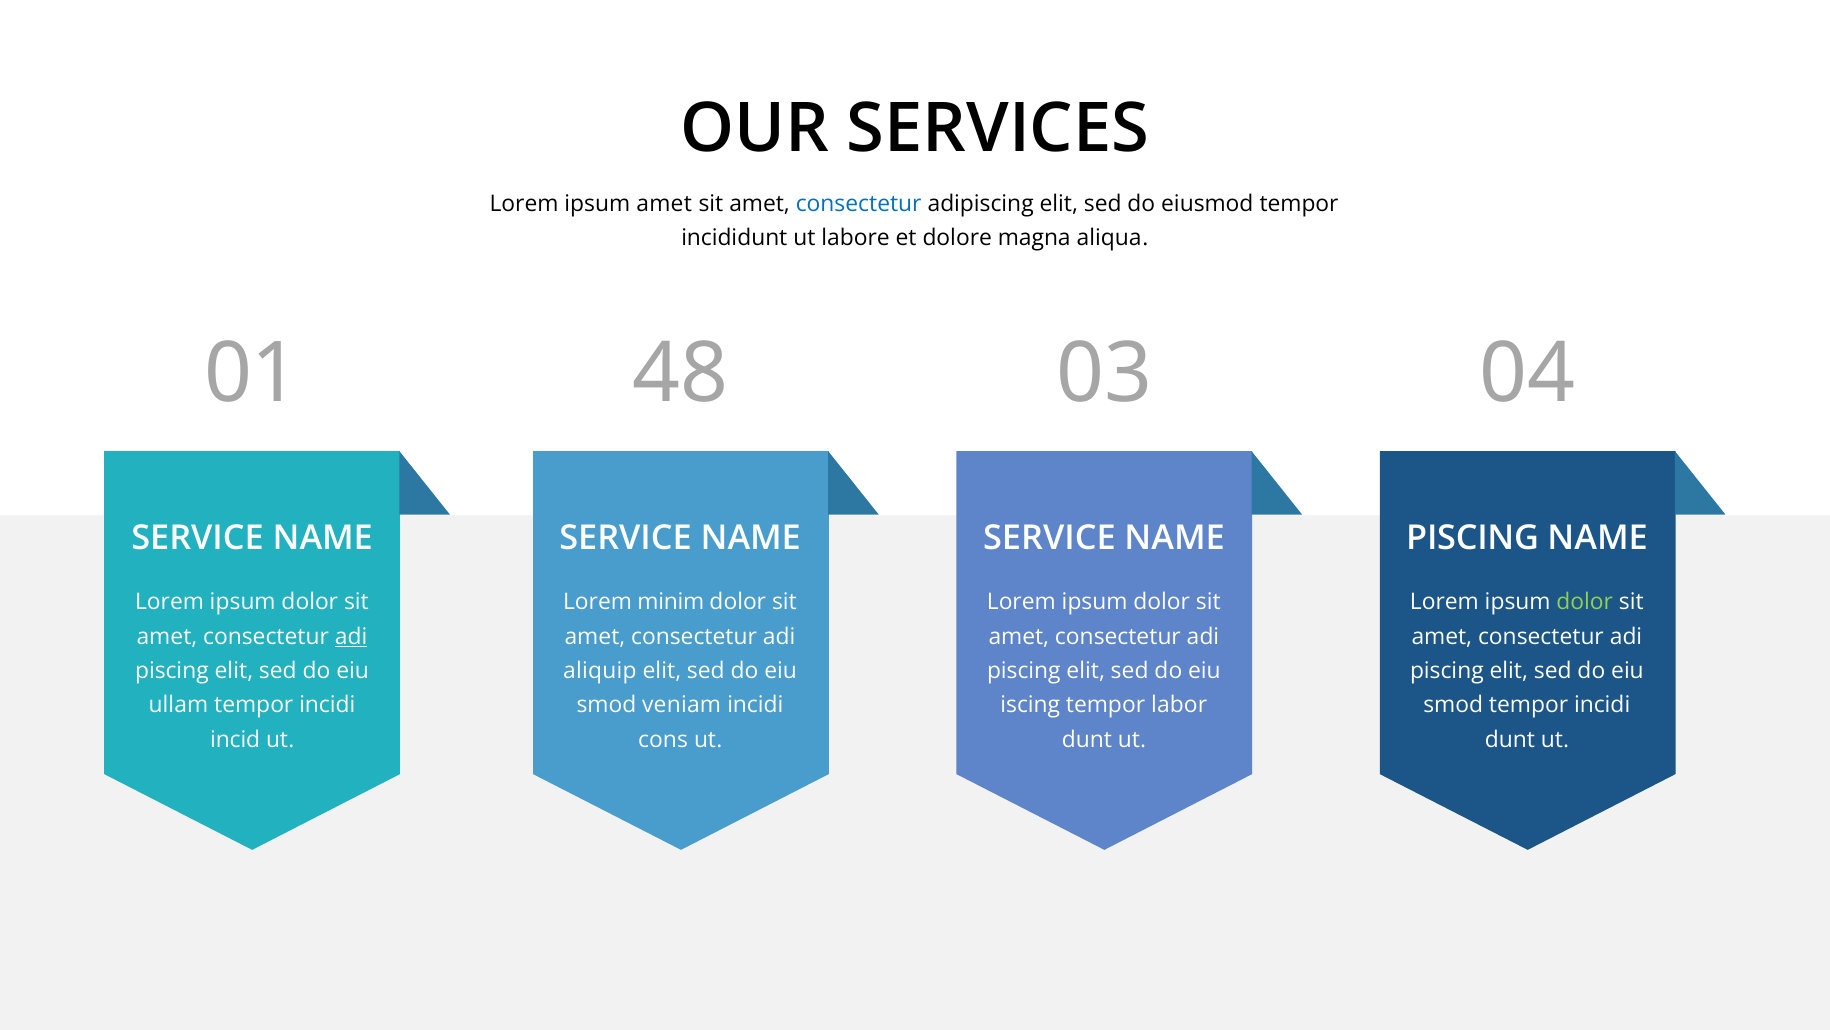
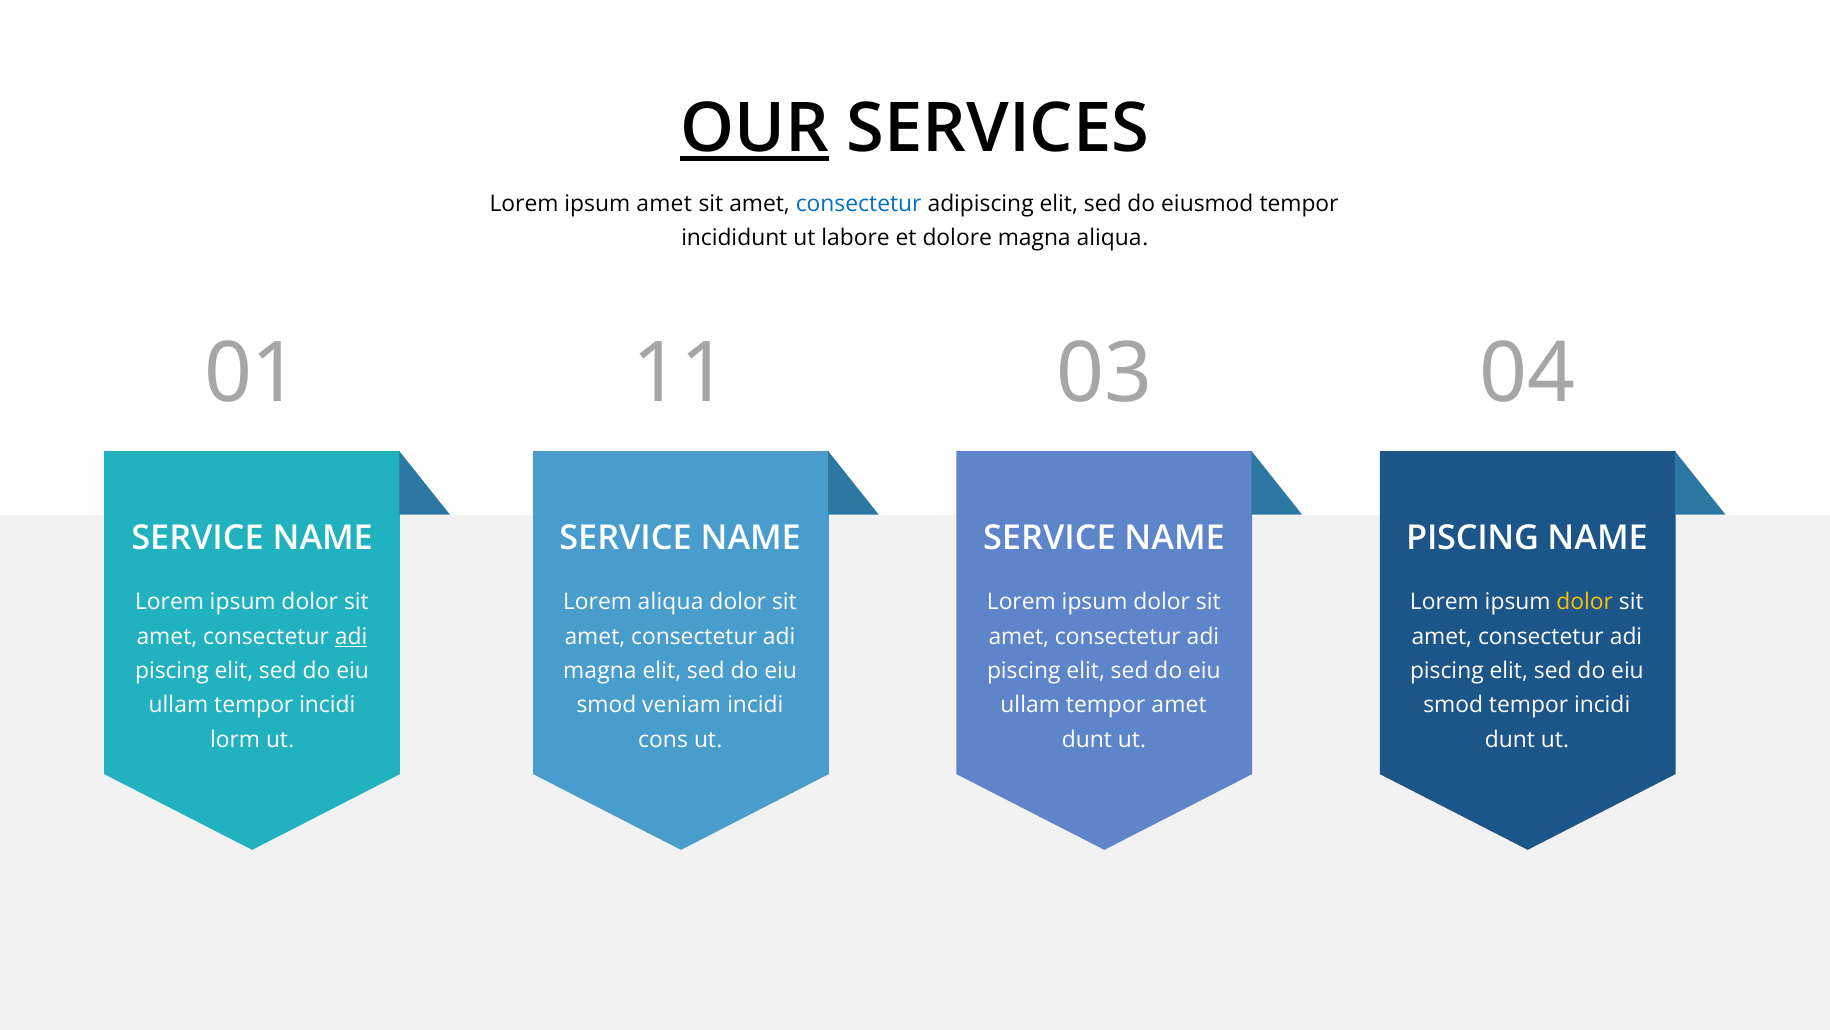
OUR underline: none -> present (755, 129)
48: 48 -> 11 (681, 373)
Lorem minim: minim -> aliqua (671, 602)
dolor colour: light green -> yellow (1585, 602)
aliquip: aliquip -> magna (600, 671)
iscing: iscing -> ullam (1030, 705)
tempor labor: labor -> amet (1179, 705)
incid: incid -> lorm (235, 739)
